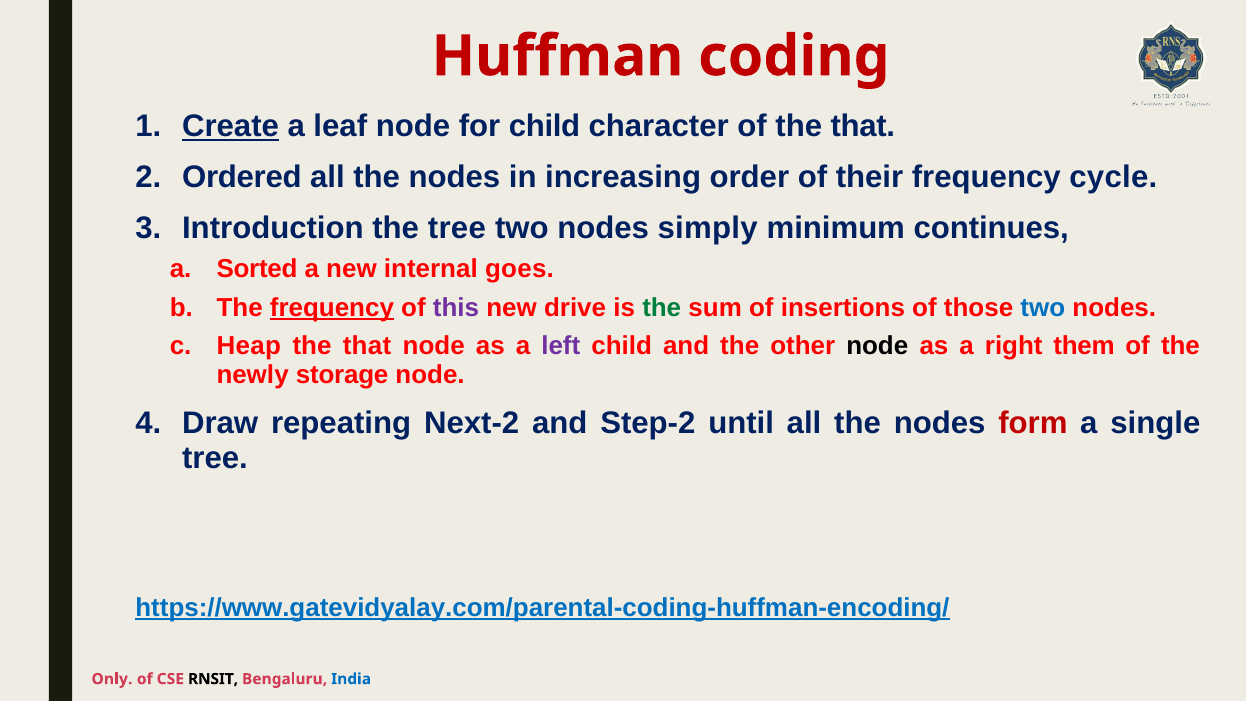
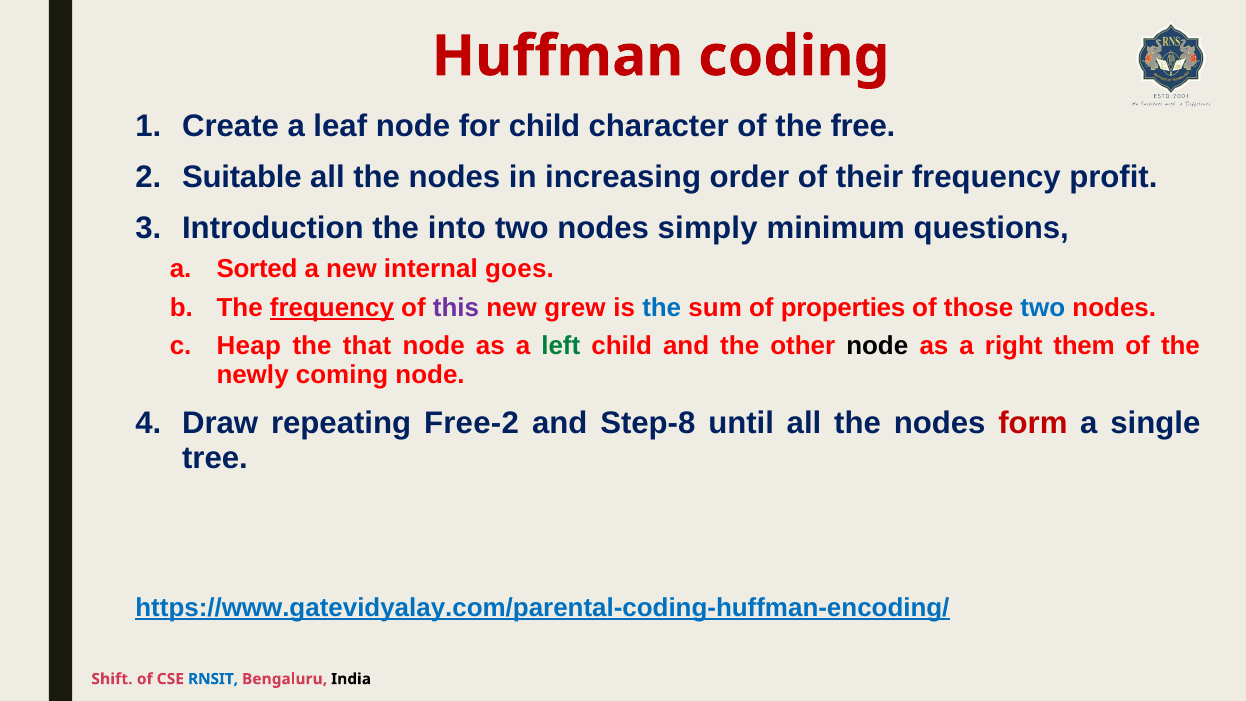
Create underline: present -> none (231, 126)
of the that: that -> free (863, 126)
Ordered: Ordered -> Suitable (242, 177)
cycle: cycle -> profit (1113, 177)
the tree: tree -> into (457, 228)
continues: continues -> questions (991, 228)
drive: drive -> grew (575, 308)
the colour: green -> blue (662, 308)
insertions: insertions -> properties (843, 308)
left colour: purple -> green (561, 346)
storage: storage -> coming (342, 375)
Next-2: Next-2 -> Free-2 (471, 423)
Step-2: Step-2 -> Step-8 (648, 423)
Only: Only -> Shift (112, 679)
RNSIT colour: black -> blue (213, 679)
India colour: blue -> black (351, 679)
